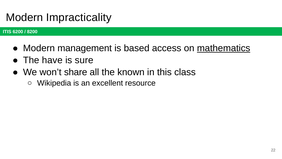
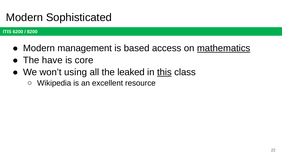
Impracticality: Impracticality -> Sophisticated (79, 17)
sure: sure -> core (84, 60)
share: share -> using (76, 72)
known: known -> leaked (131, 72)
this underline: none -> present (164, 72)
